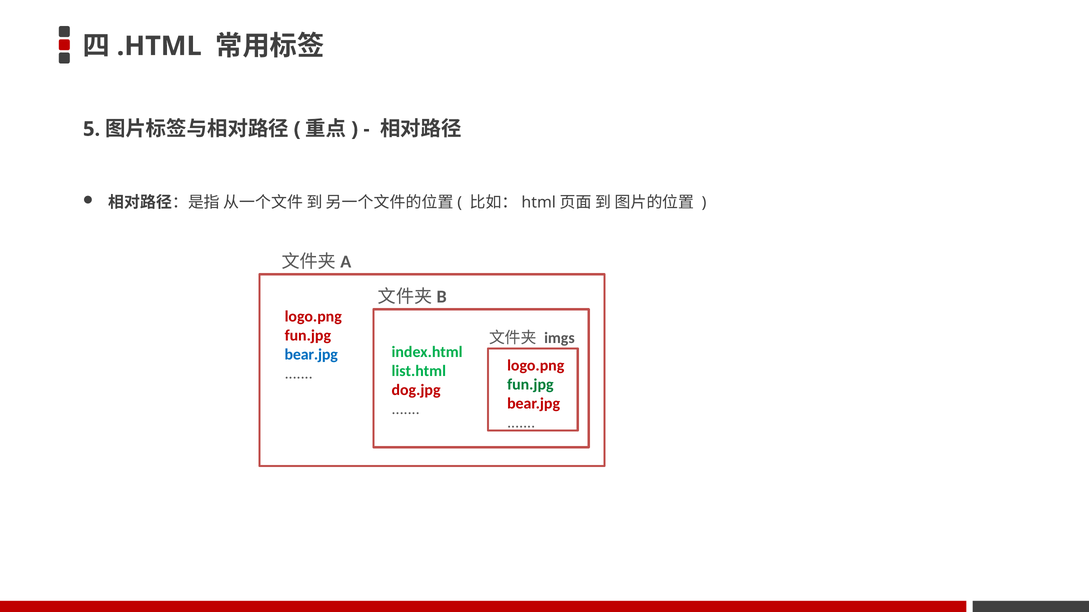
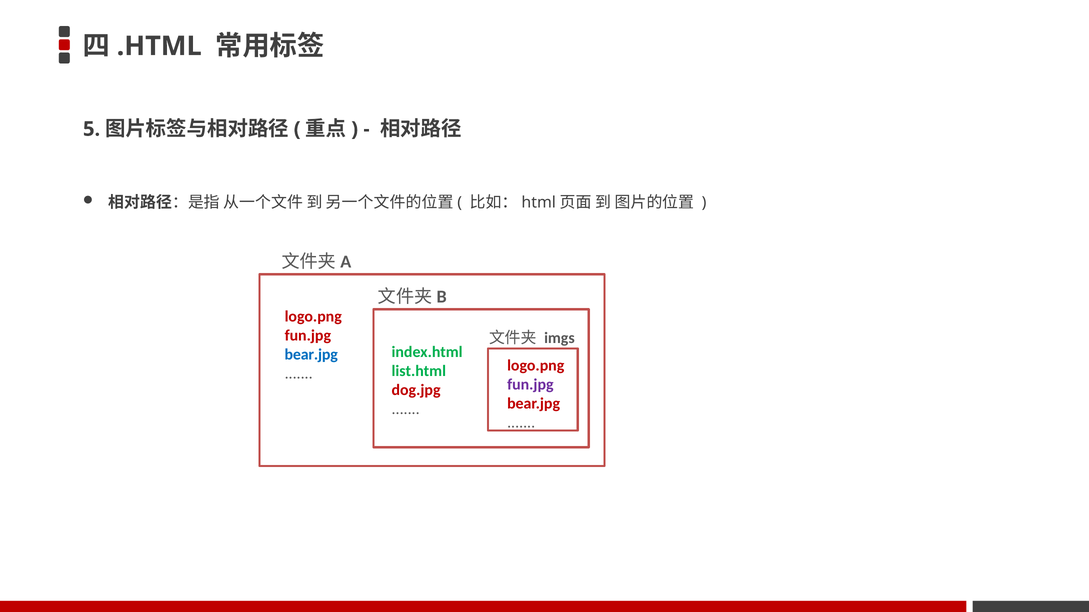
fun.jpg colour: green -> purple (530, 385)
